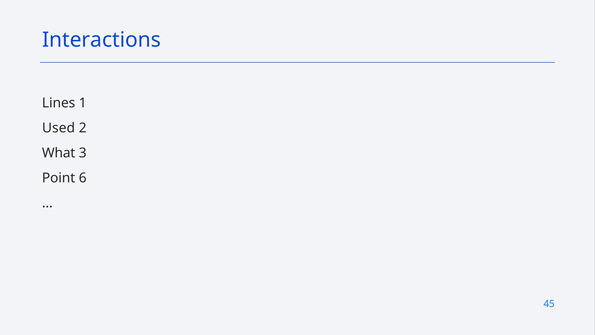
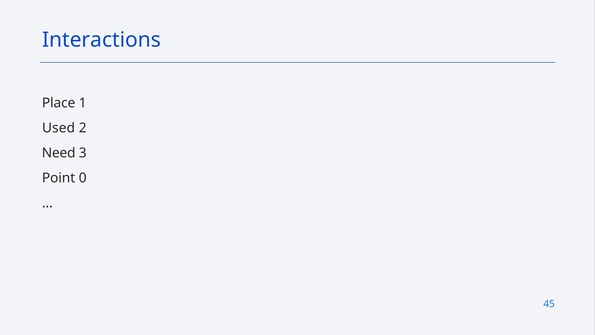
Lines: Lines -> Place (59, 103)
What: What -> Need (59, 153)
6: 6 -> 0 (83, 178)
